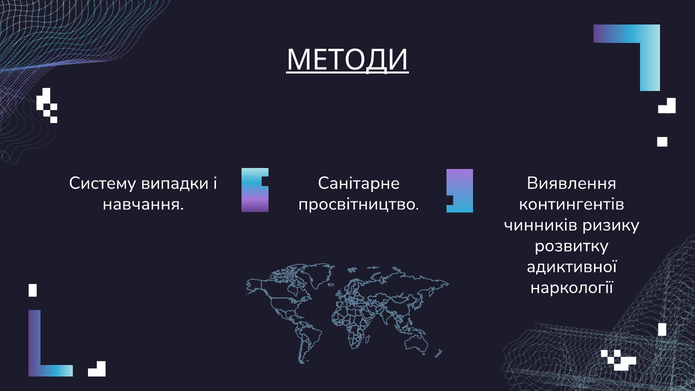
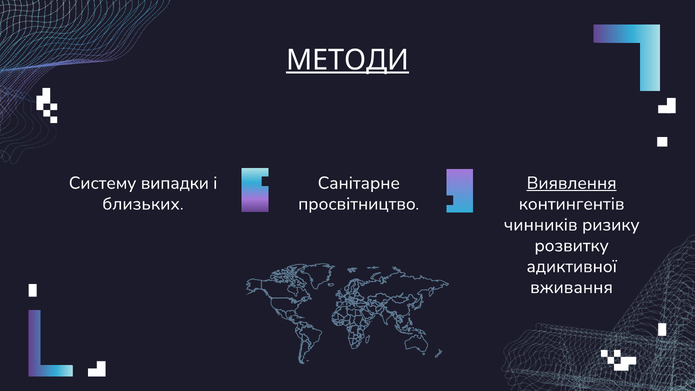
Виявлення underline: none -> present (572, 183)
навчання: навчання -> близьких (143, 204)
наркології: наркології -> вживання (572, 287)
